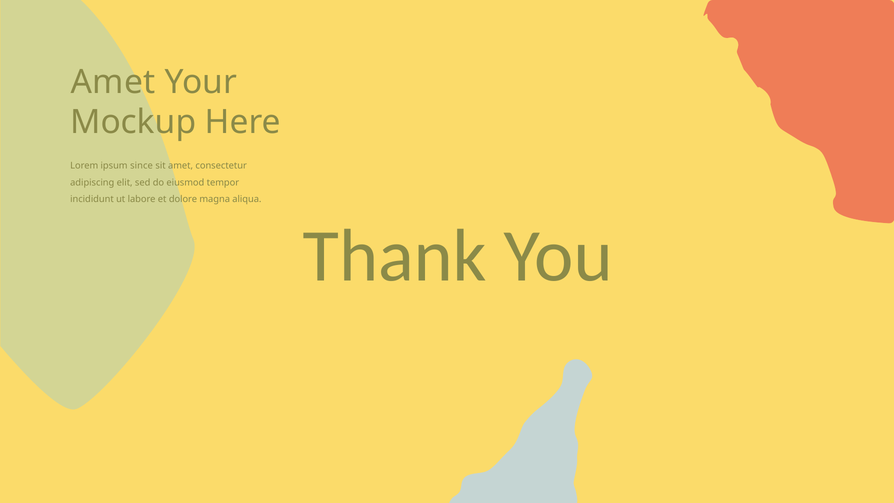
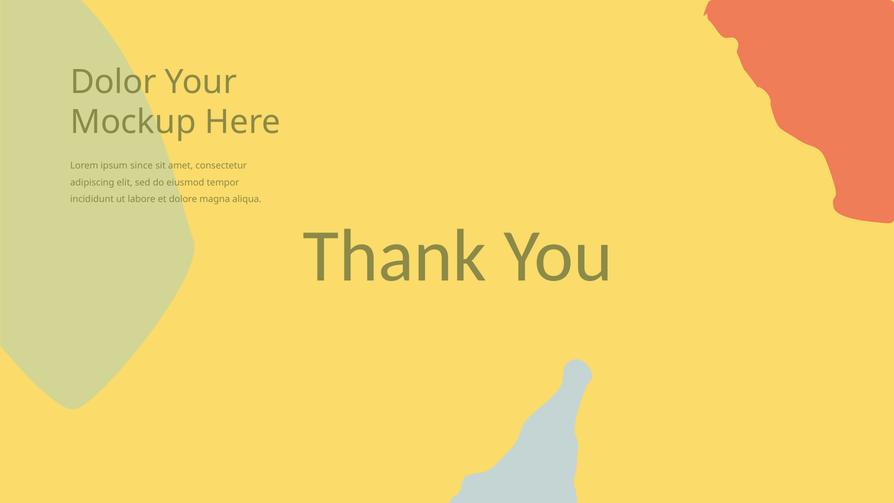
Amet: Amet -> Dolor (113, 82)
